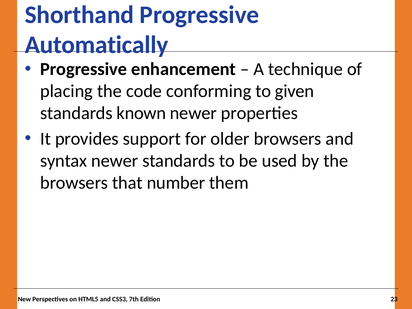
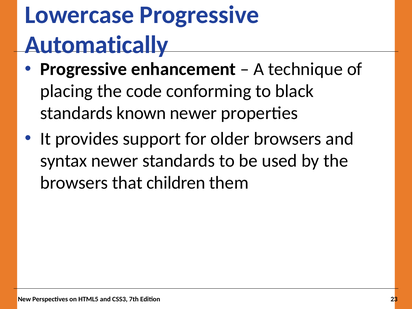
Shorthand: Shorthand -> Lowercase (79, 15)
given: given -> black (294, 91)
number: number -> children (176, 183)
